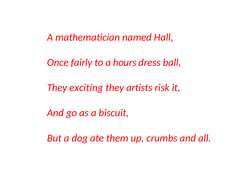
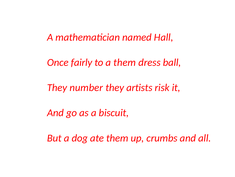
a hours: hours -> them (125, 62)
exciting: exciting -> number (86, 87)
